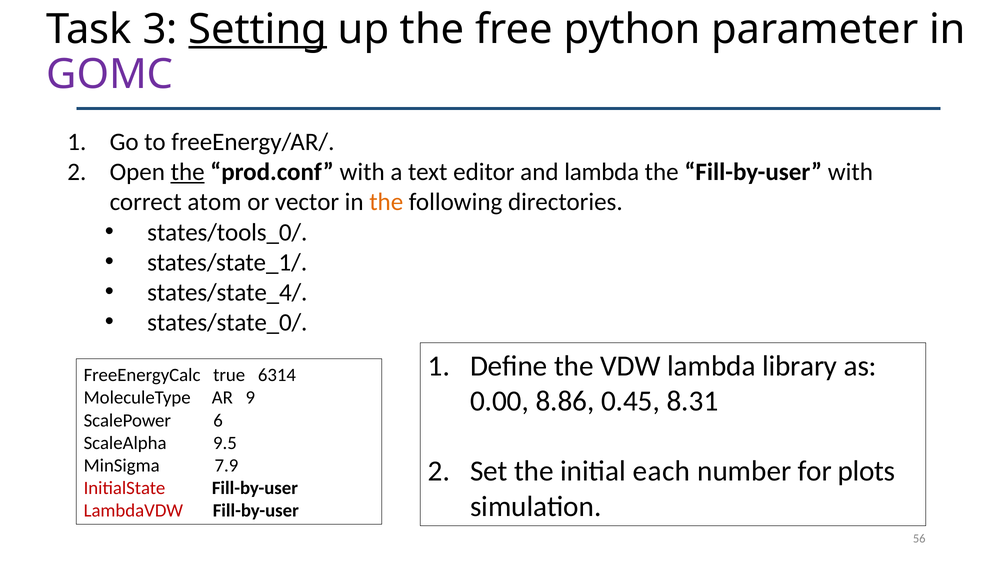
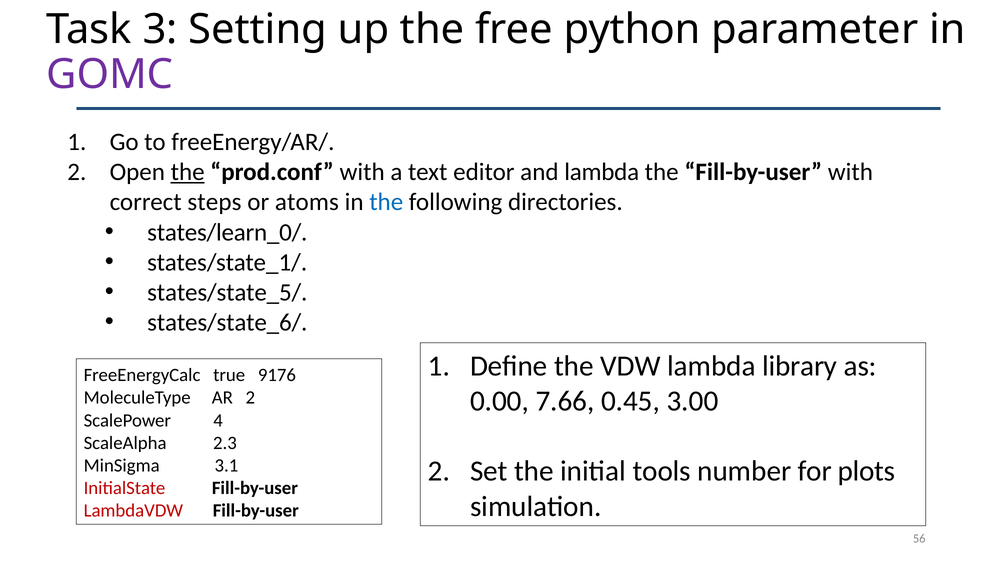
Setting underline: present -> none (258, 29)
atom: atom -> steps (214, 202)
vector: vector -> atoms (307, 202)
the colour: orange -> blue (386, 202)
states/tools_0/: states/tools_0/ -> states/learn_0/ (227, 232)
states/state_4/: states/state_4/ -> states/state_5/ (227, 292)
states/state_0/: states/state_0/ -> states/state_6/ (227, 322)
6314: 6314 -> 9176 (277, 375)
8.86: 8.86 -> 7.66 (565, 401)
8.31: 8.31 -> 3.00 (693, 401)
AR 9: 9 -> 2 (250, 397)
6: 6 -> 4 (218, 420)
9.5: 9.5 -> 2.3 (225, 443)
7.9: 7.9 -> 3.1 (226, 465)
each: each -> tools (662, 471)
